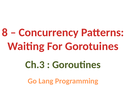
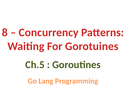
Ch.3: Ch.3 -> Ch.5 (35, 65)
